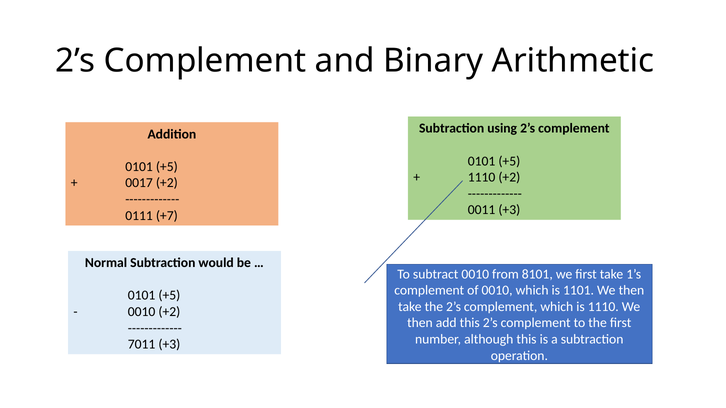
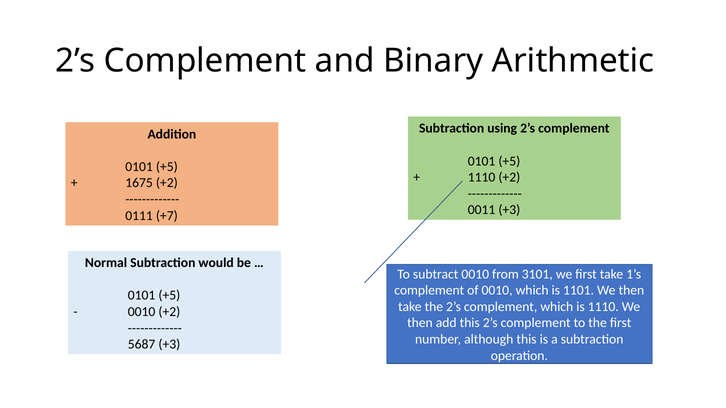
0017: 0017 -> 1675 (139, 183)
8101: 8101 -> 3101 (537, 274)
7011: 7011 -> 5687 (142, 345)
